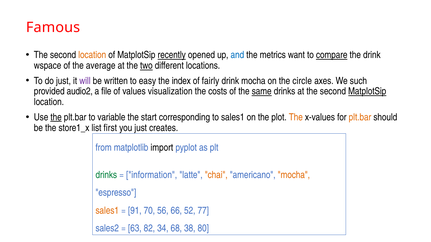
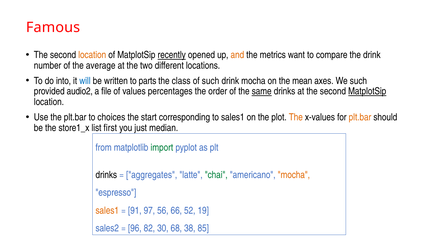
and colour: blue -> orange (237, 55)
compare underline: present -> none (332, 55)
wspace: wspace -> number (48, 66)
two underline: present -> none (146, 66)
do just: just -> into (63, 81)
will colour: purple -> blue (85, 81)
easy: easy -> parts (148, 81)
index: index -> class (181, 81)
of fairly: fairly -> such (211, 81)
circle: circle -> mean (302, 81)
visualization: visualization -> percentages (170, 92)
costs: costs -> order (218, 92)
the underline: present -> none (56, 117)
variable: variable -> choices (111, 117)
creates: creates -> median (164, 128)
import colour: black -> green (162, 148)
drinks colour: green -> black (106, 175)
information: information -> aggregates (152, 175)
chai colour: orange -> green (216, 175)
70: 70 -> 97 (149, 211)
77: 77 -> 19 (203, 211)
63: 63 -> 96 (135, 229)
34: 34 -> 30 (163, 229)
80: 80 -> 85 (203, 229)
